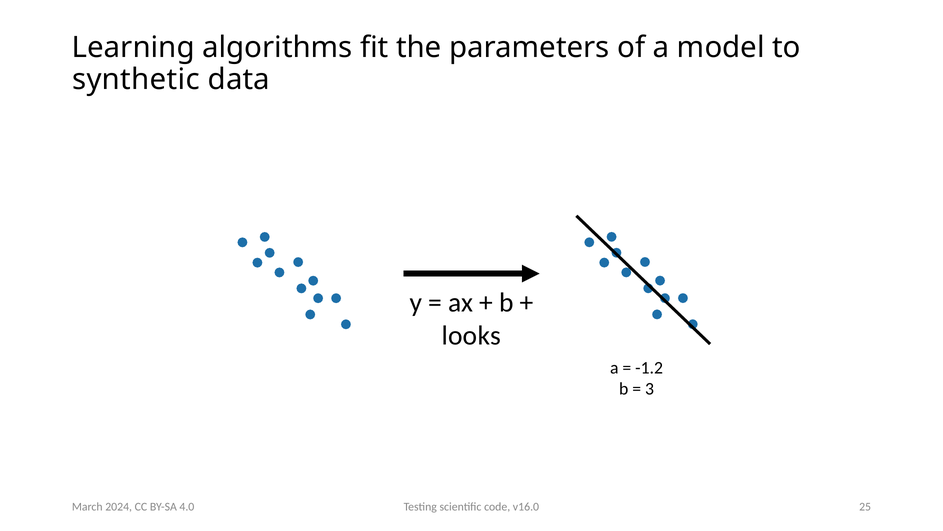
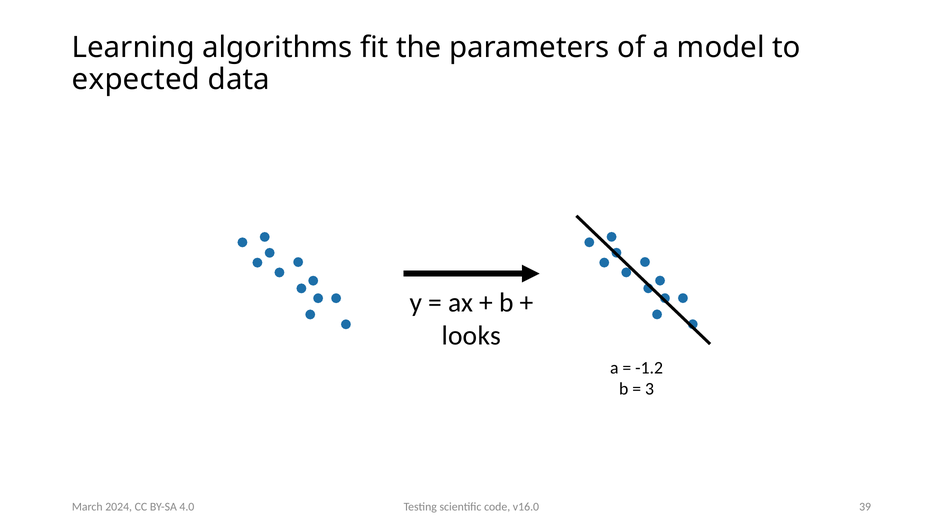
synthetic: synthetic -> expected (136, 79)
25: 25 -> 39 (865, 506)
